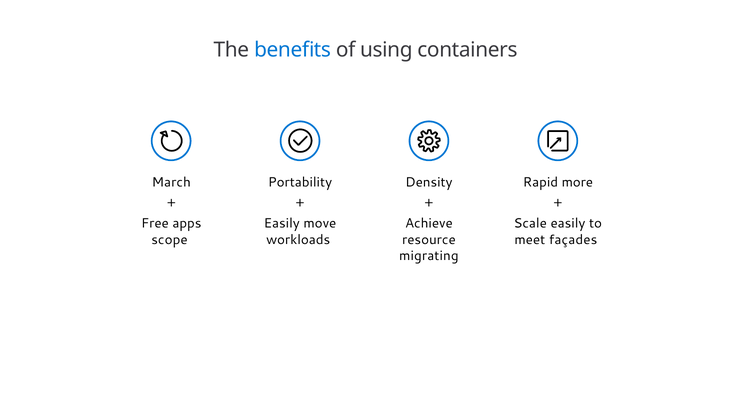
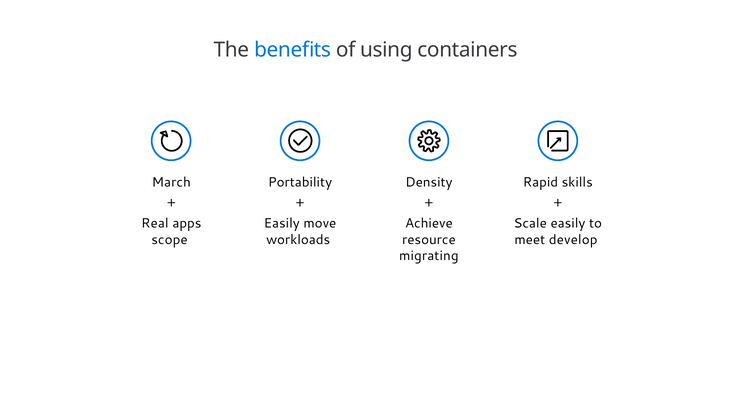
more: more -> skills (577, 182)
Free: Free -> Real (155, 224)
façades: façades -> develop (573, 240)
